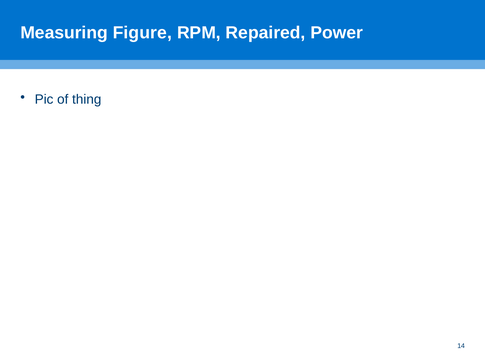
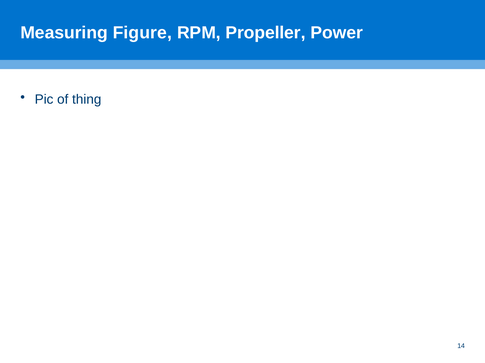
Repaired: Repaired -> Propeller (266, 33)
